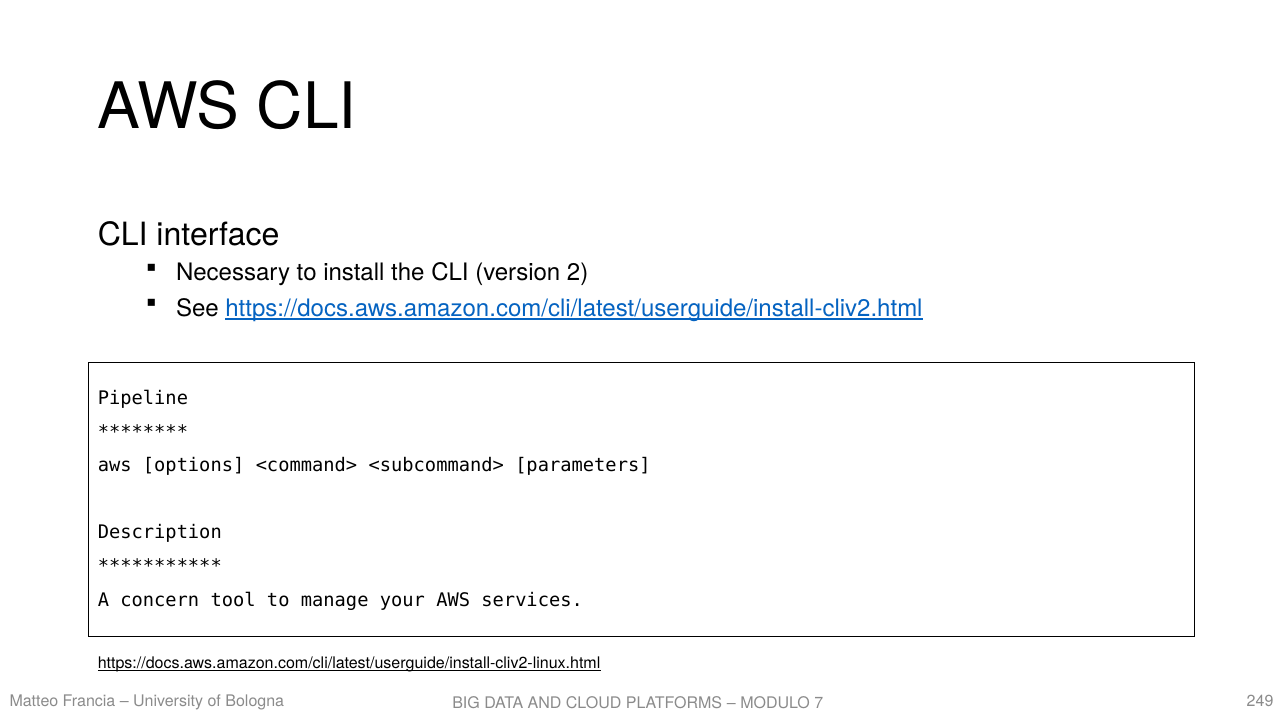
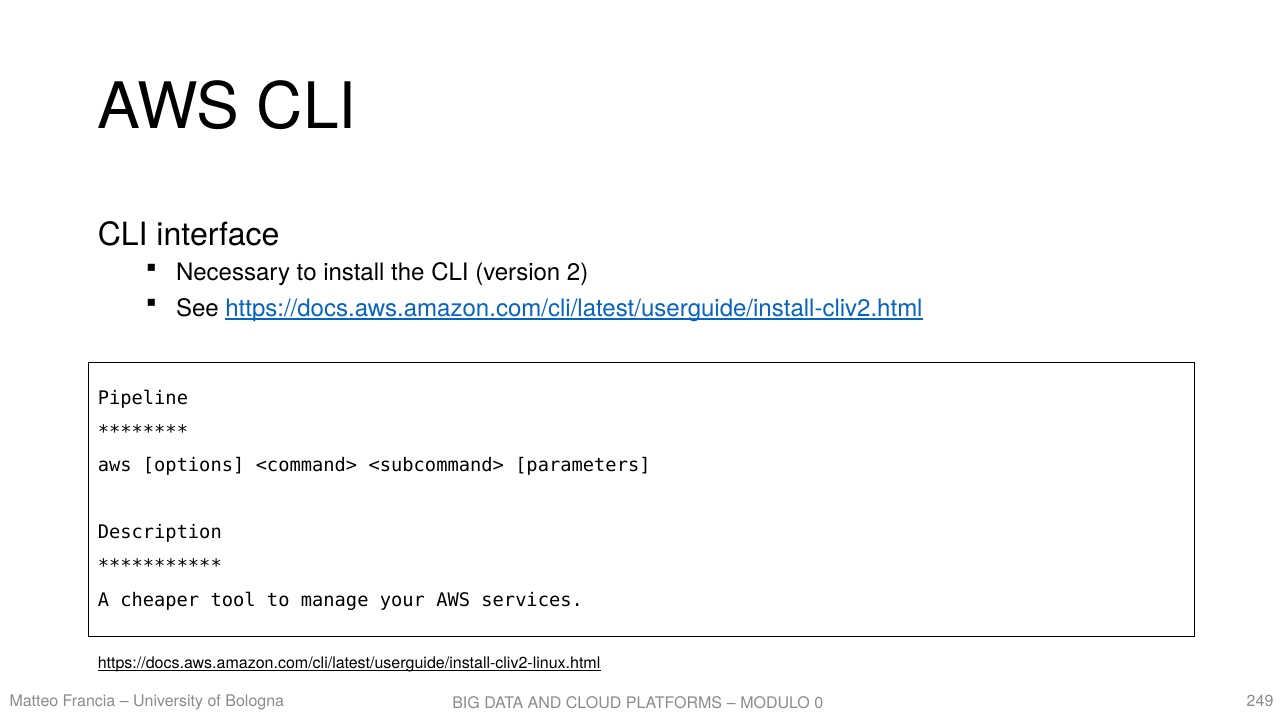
concern: concern -> cheaper (160, 600)
7: 7 -> 0 (819, 704)
